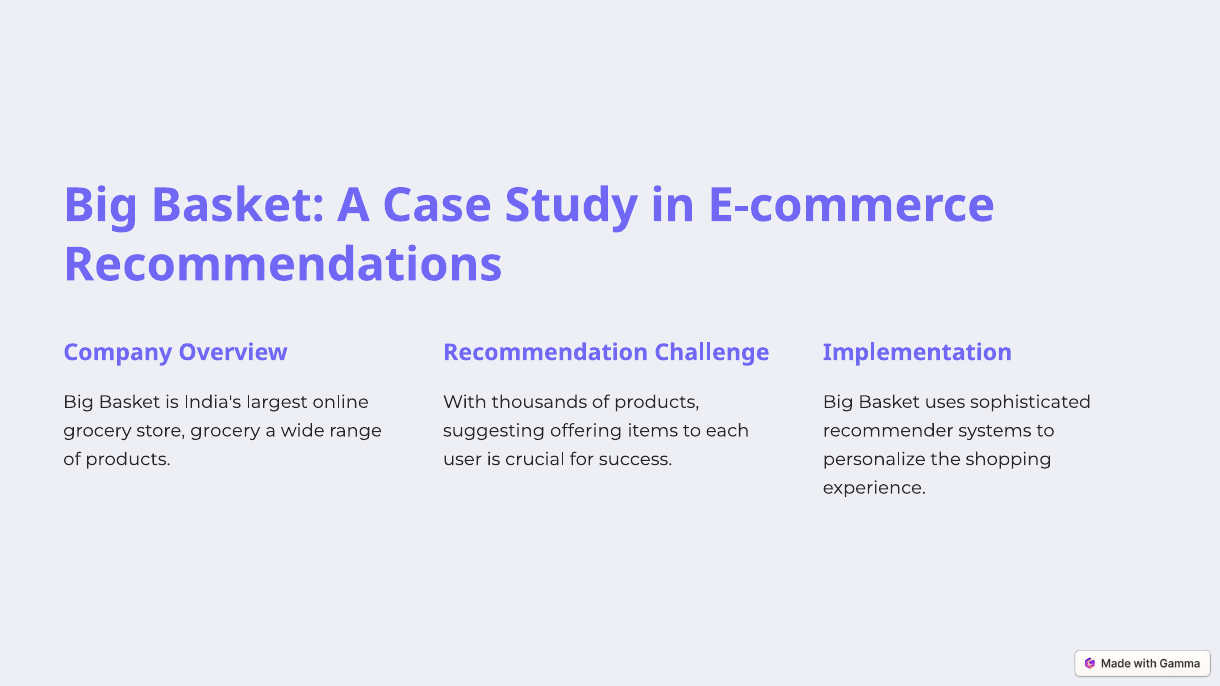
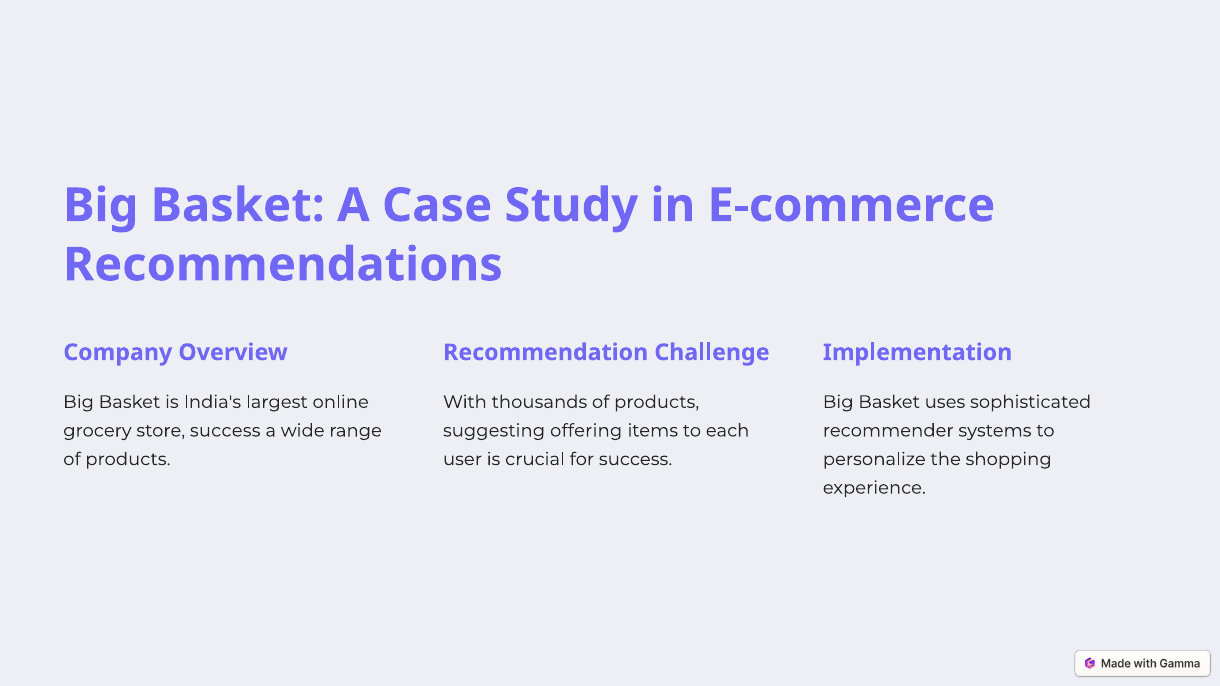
store grocery: grocery -> success (225, 431)
